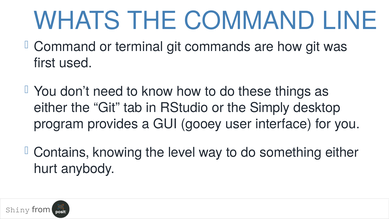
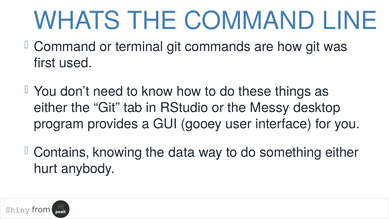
Simply: Simply -> Messy (270, 108)
level: level -> data (182, 152)
